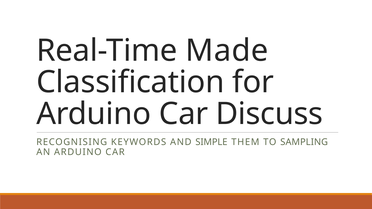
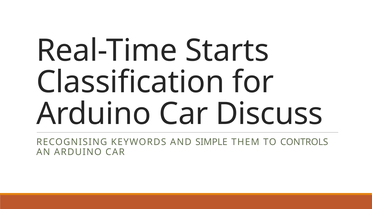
Made: Made -> Starts (227, 51)
SAMPLING: SAMPLING -> CONTROLS (304, 142)
